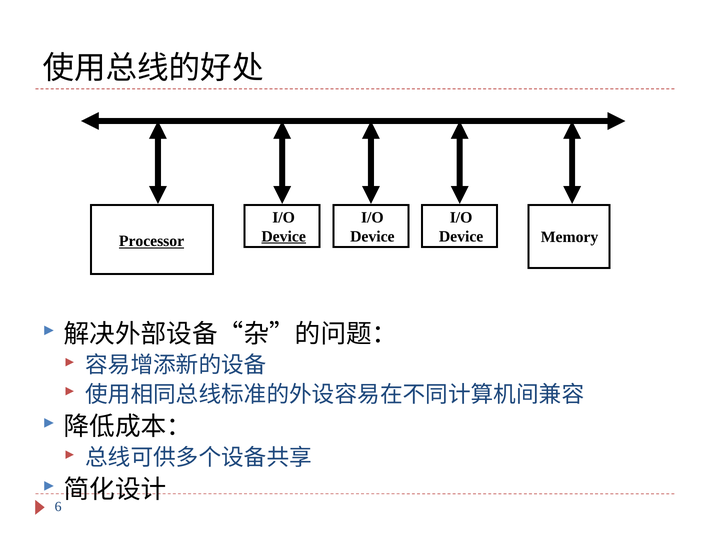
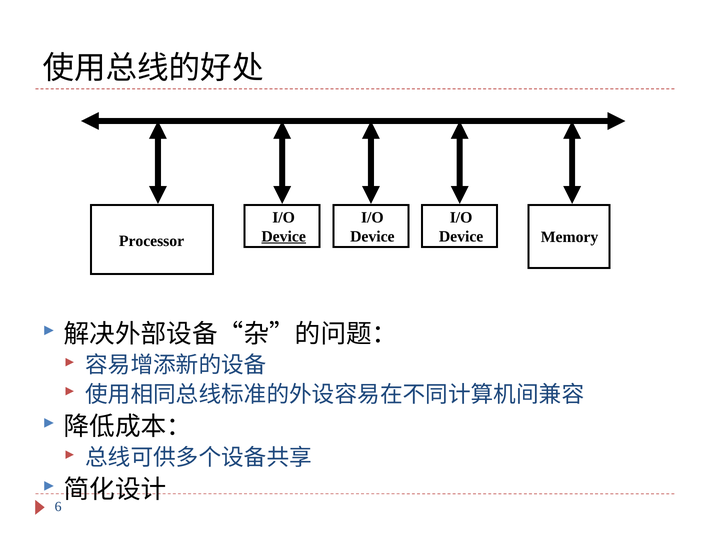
Processor underline: present -> none (152, 241)
